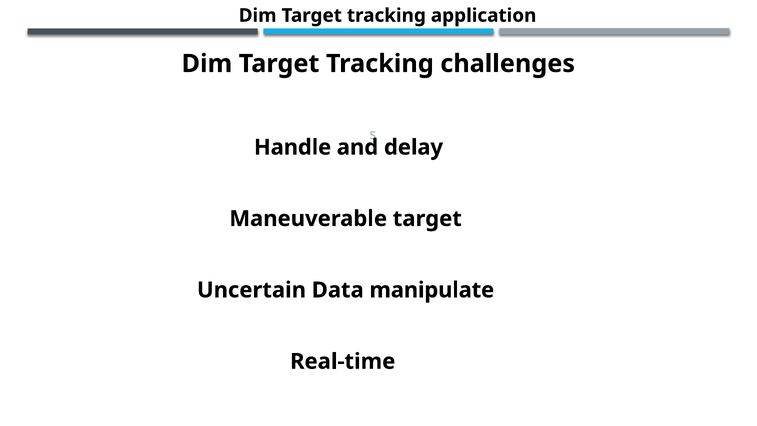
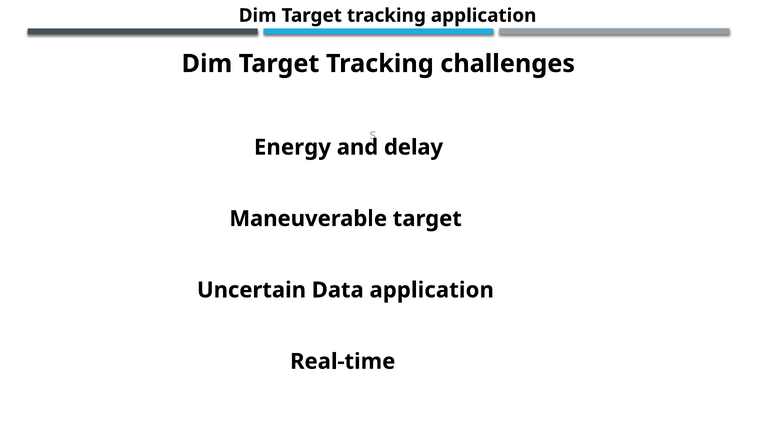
Handle: Handle -> Energy (292, 147)
Data manipulate: manipulate -> application (432, 290)
